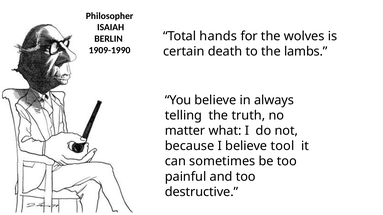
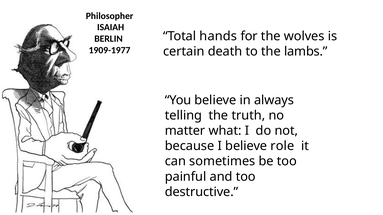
1909-1990: 1909-1990 -> 1909-1977 (110, 50)
tool: tool -> role (282, 146)
